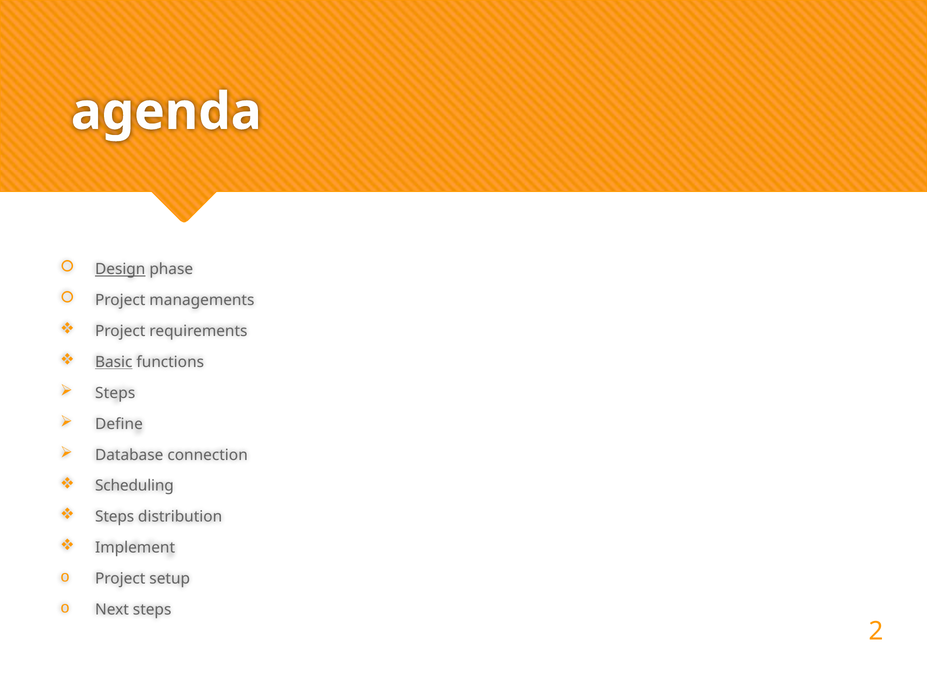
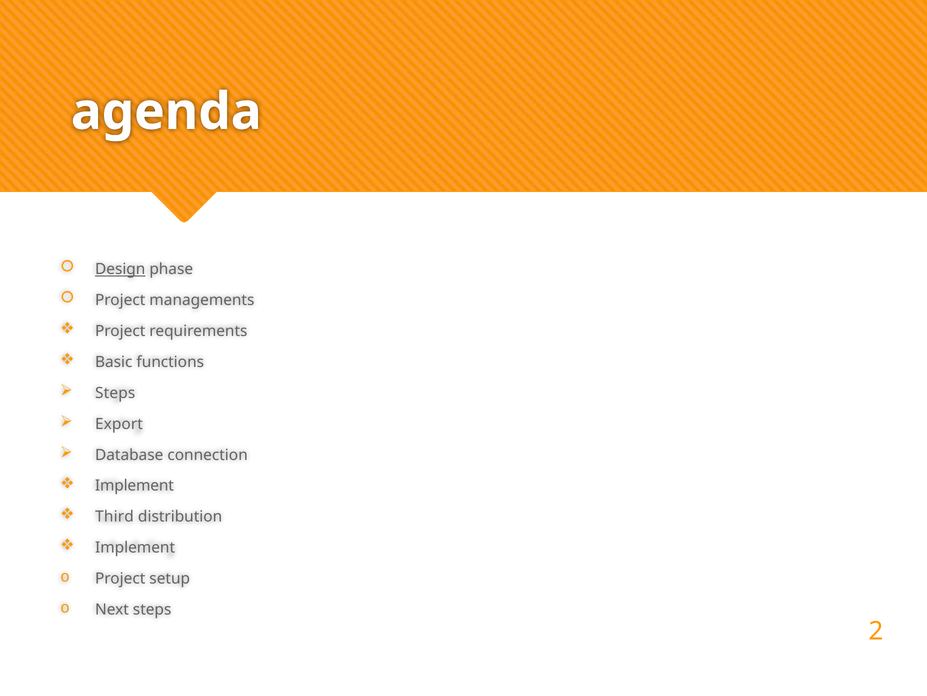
Basic underline: present -> none (114, 362)
Define: Define -> Export (119, 424)
Scheduling: Scheduling -> Implement (134, 485)
Steps: Steps -> Third (115, 516)
